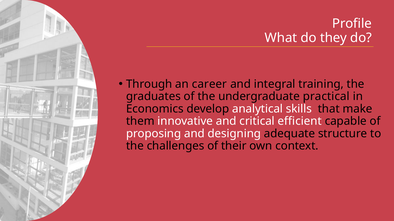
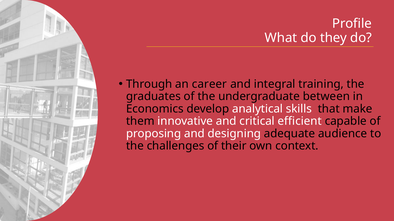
practical: practical -> between (326, 97)
structure: structure -> audience (343, 134)
